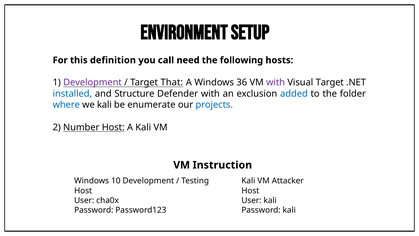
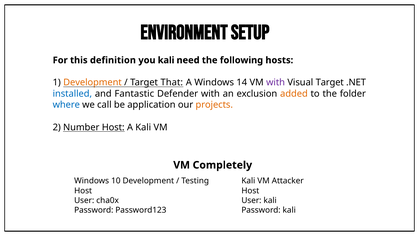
you call: call -> kali (166, 60)
Development colour: purple -> orange (93, 82)
36: 36 -> 14 (242, 82)
Structure: Structure -> Fantastic (134, 94)
added colour: blue -> orange (294, 94)
we kali: kali -> call (104, 105)
enumerate: enumerate -> application (151, 105)
projects colour: blue -> orange (214, 105)
Instruction: Instruction -> Completely (222, 165)
